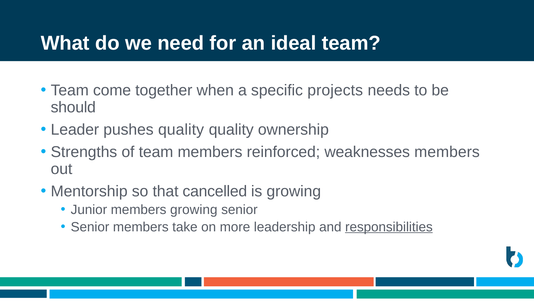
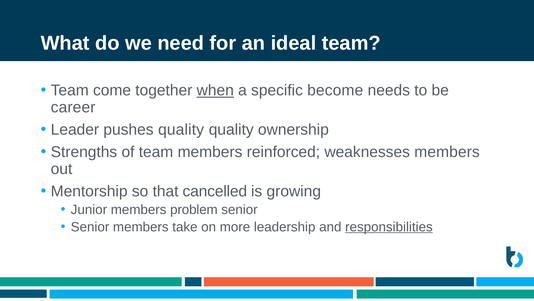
when underline: none -> present (215, 90)
projects: projects -> become (335, 90)
should: should -> career (73, 107)
members growing: growing -> problem (194, 209)
